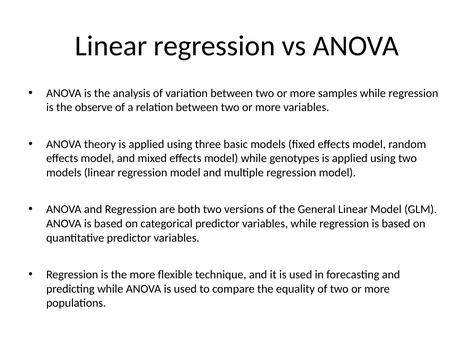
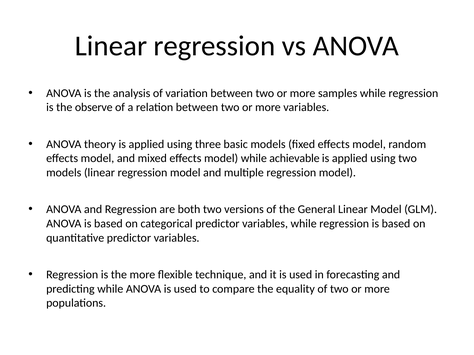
genotypes: genotypes -> achievable (294, 159)
